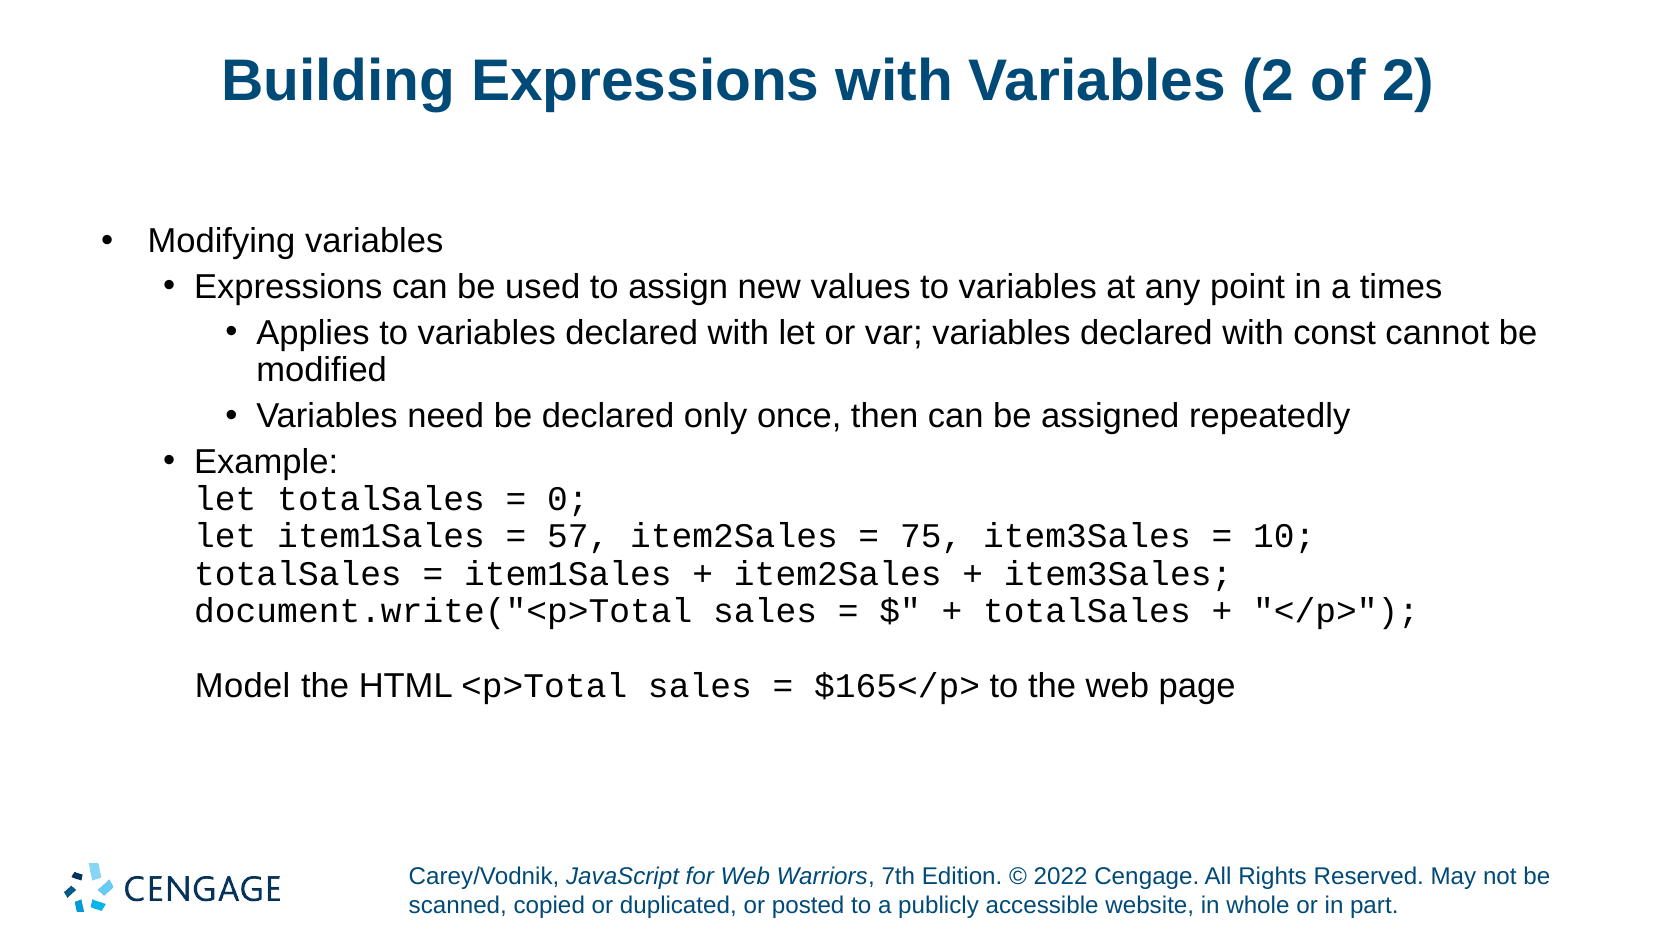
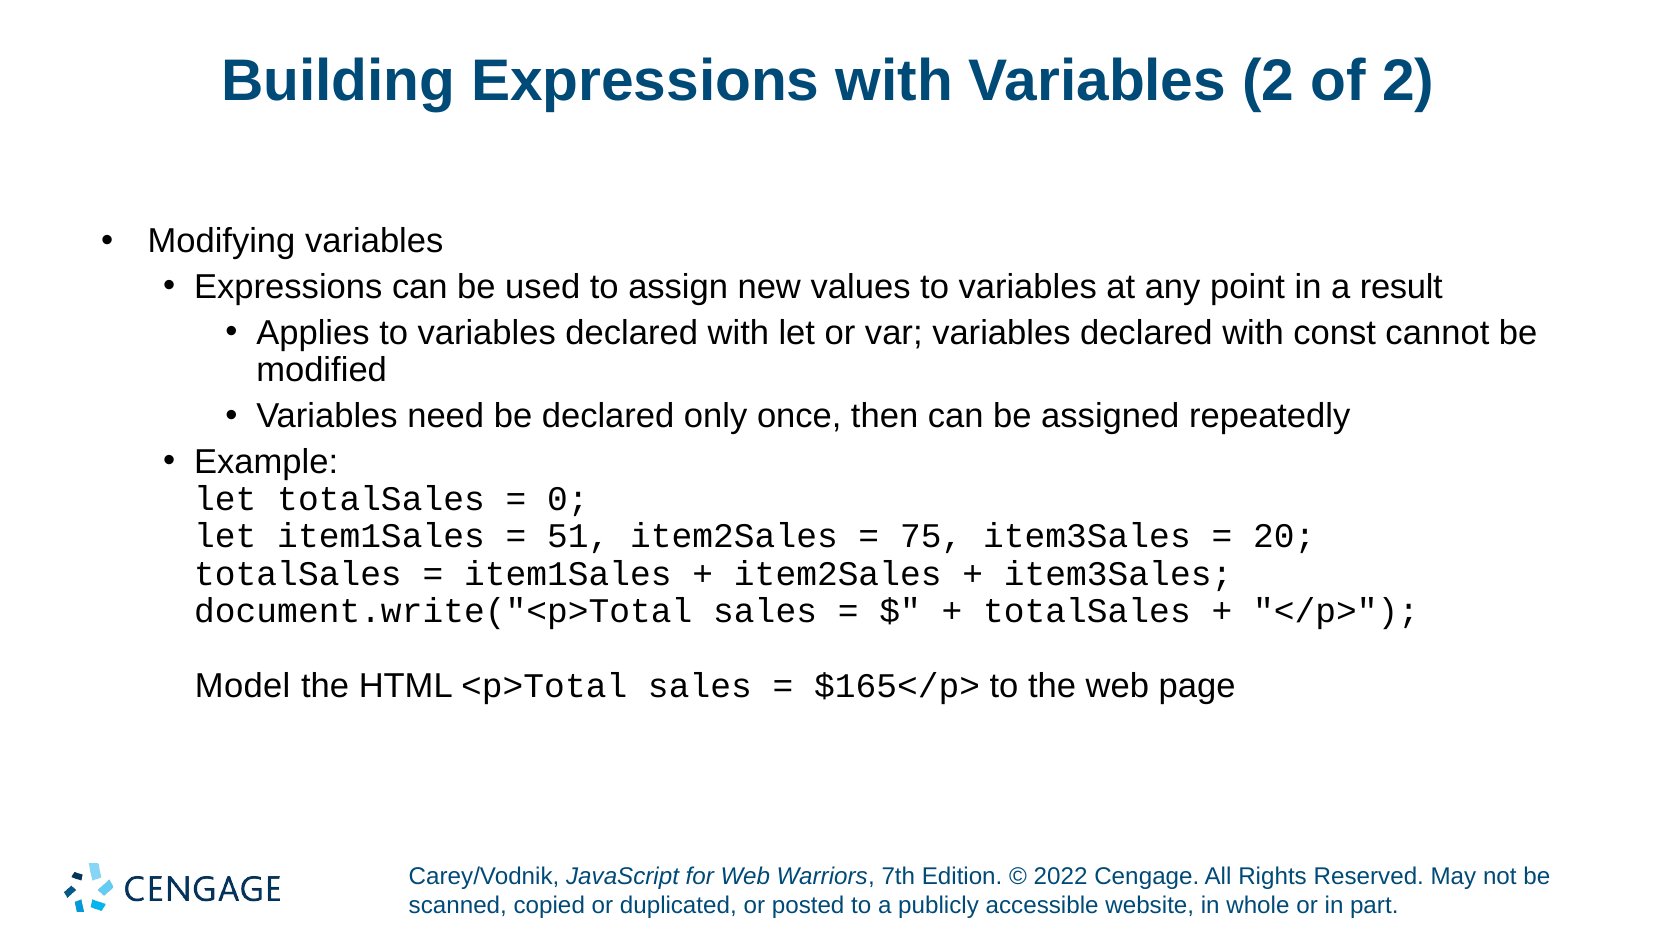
times: times -> result (1401, 287)
57: 57 -> 51 (578, 537)
10: 10 -> 20 (1284, 537)
